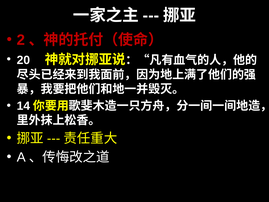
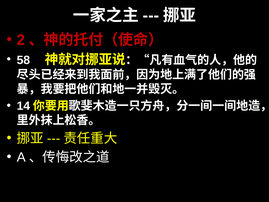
20: 20 -> 58 (23, 60)
